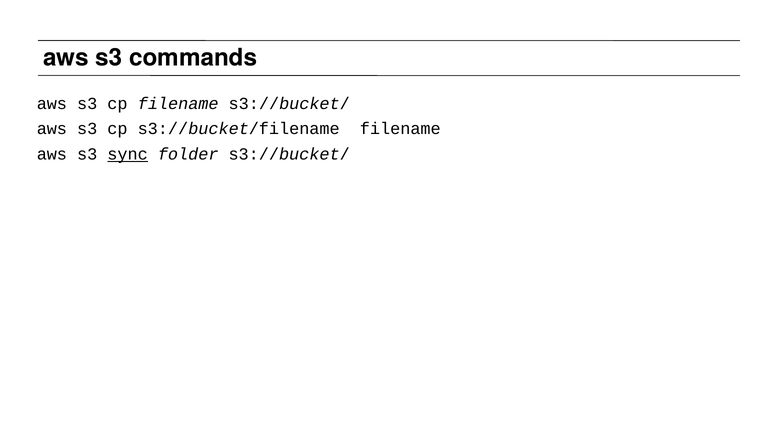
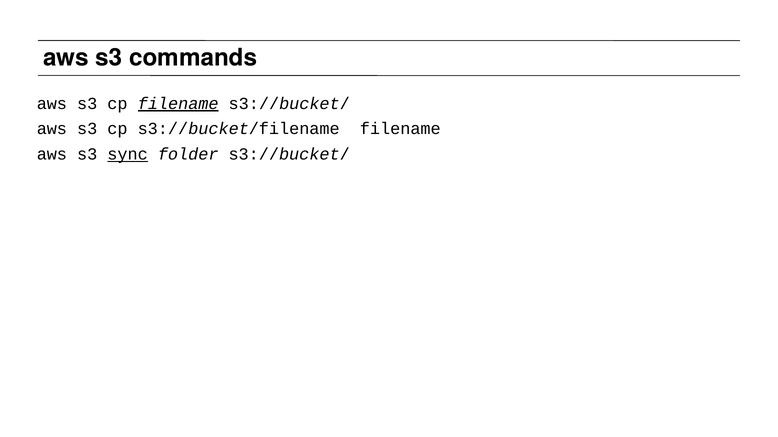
filename underline: none -> present (178, 103)
